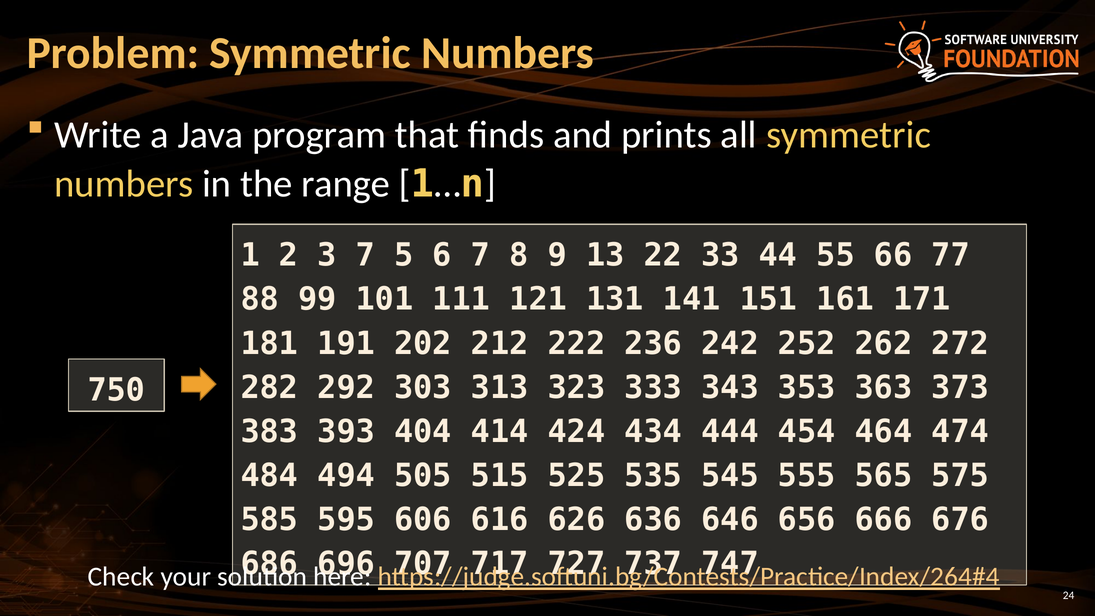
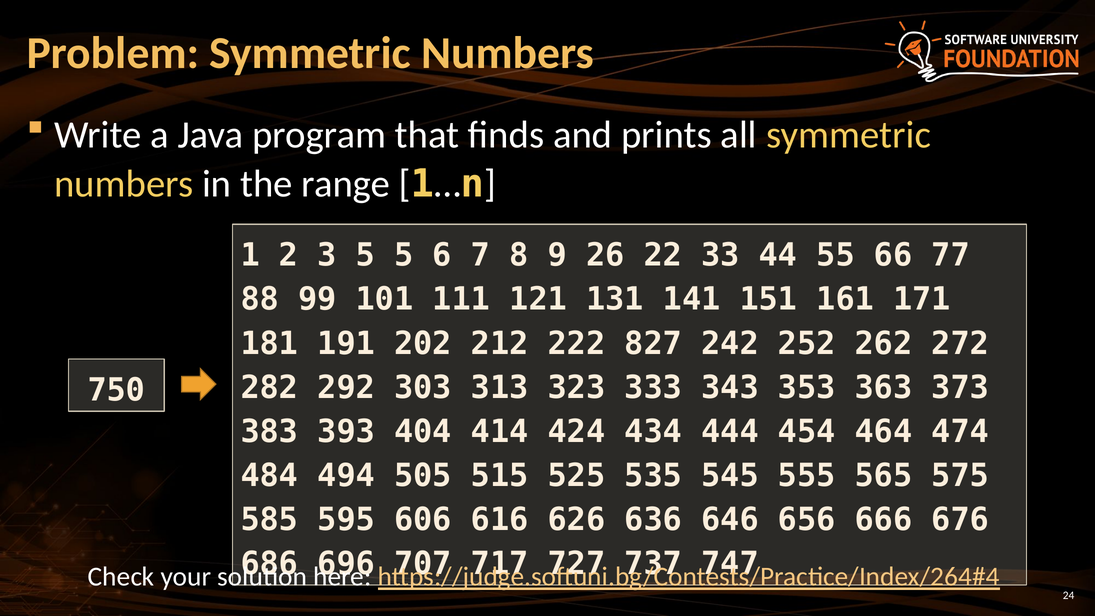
3 7: 7 -> 5 (365, 255)
13: 13 -> 26 (605, 255)
236: 236 -> 827 (653, 344)
